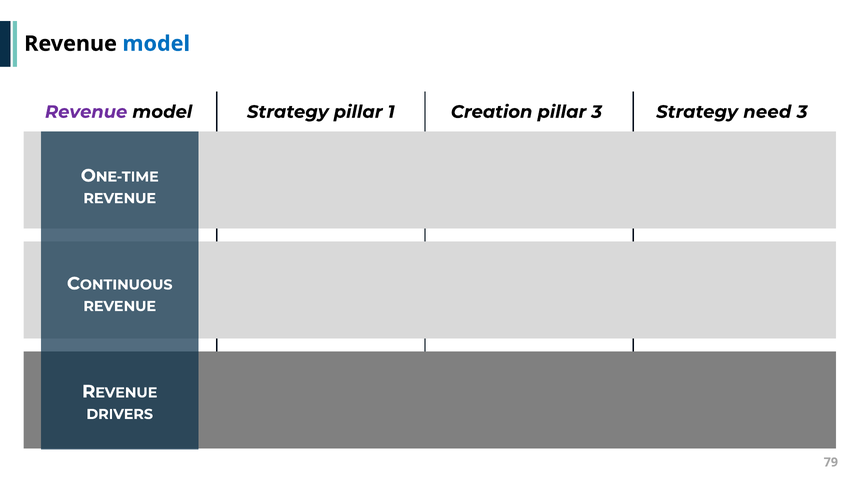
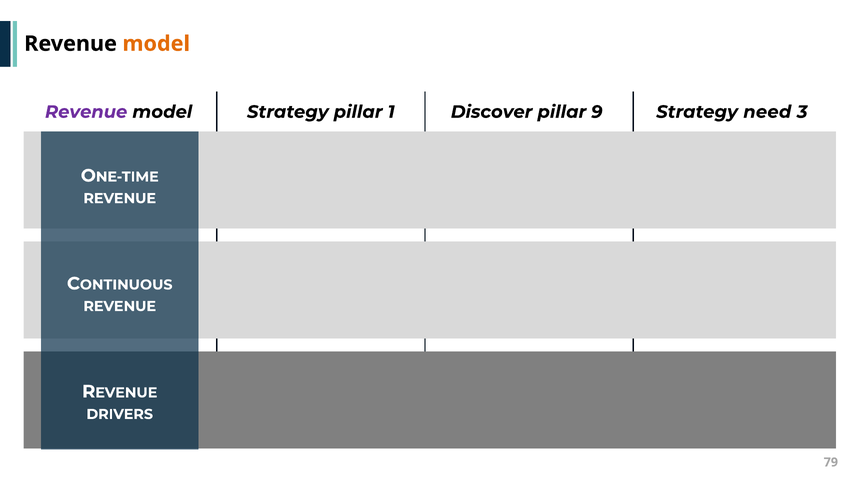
model colour: blue -> orange (156, 44)
Creation: Creation -> Discover (492, 112)
pillar 3: 3 -> 9 (597, 112)
